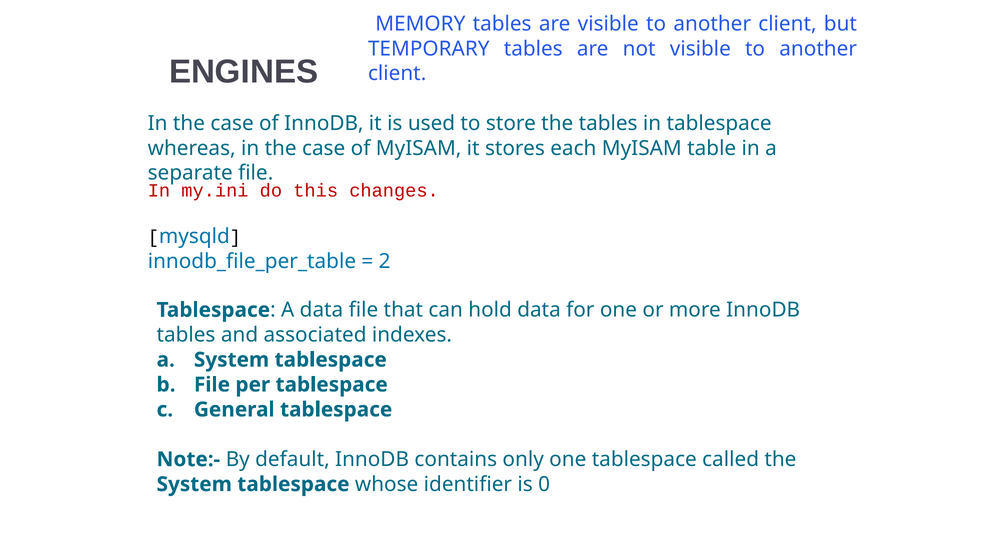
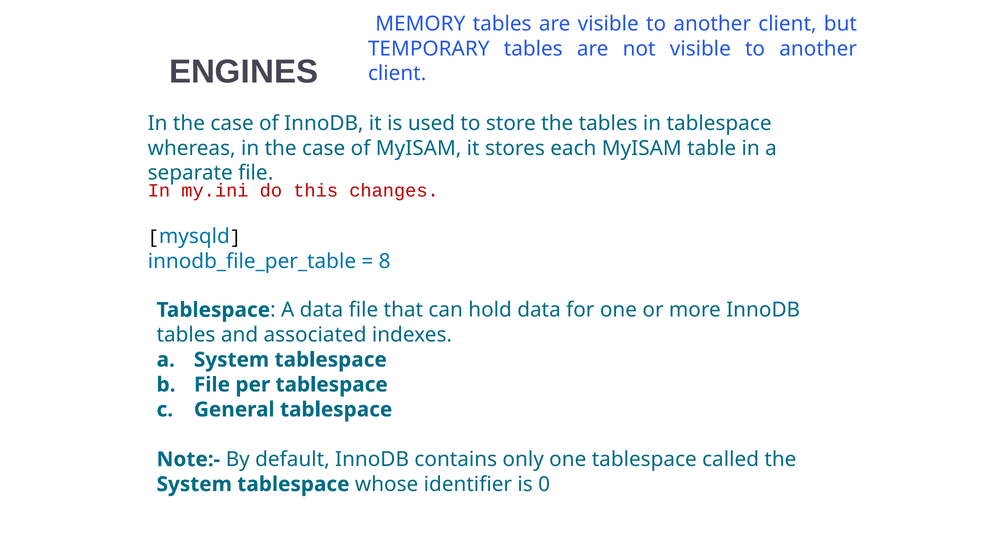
2: 2 -> 8 (385, 261)
